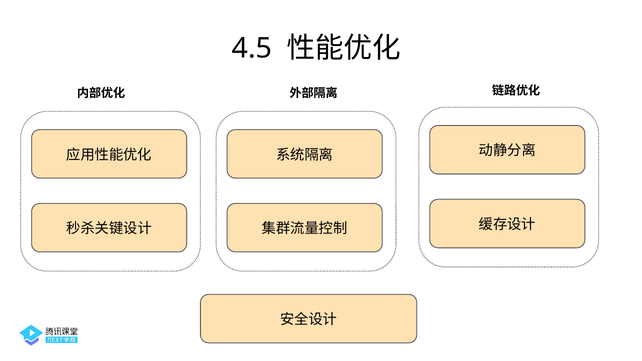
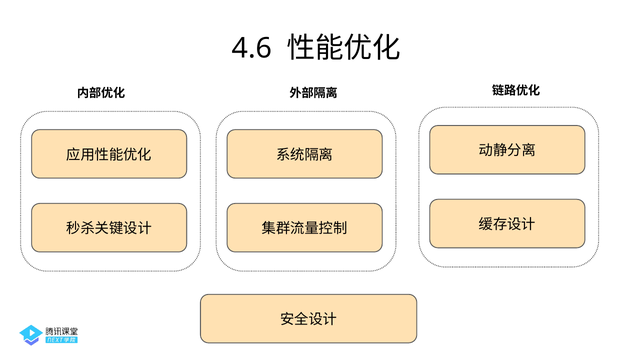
4.5: 4.5 -> 4.6 (252, 49)
